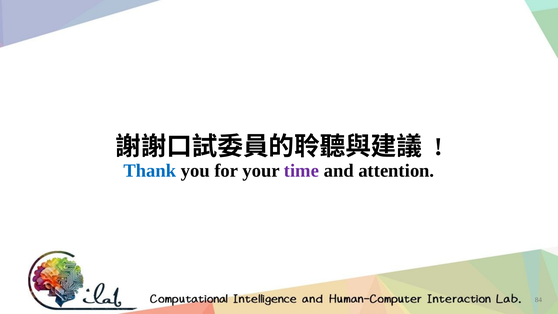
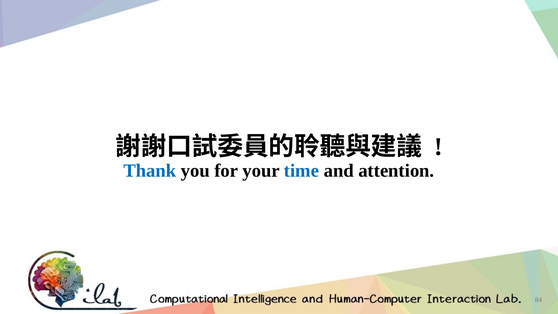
time colour: purple -> blue (302, 171)
